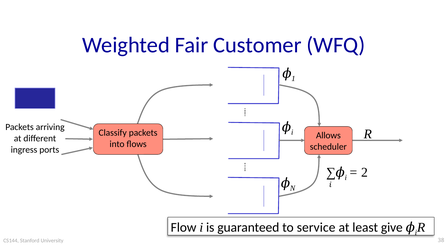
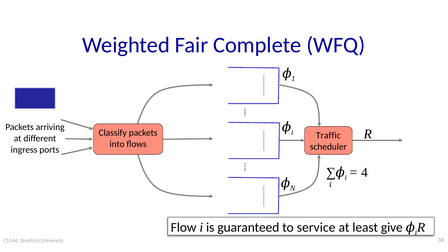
Customer: Customer -> Complete (257, 45)
Allows: Allows -> Traffic (328, 135)
2: 2 -> 4 (364, 172)
